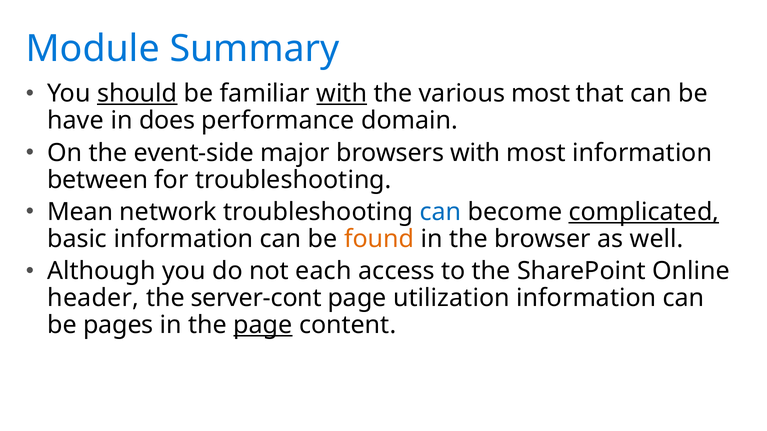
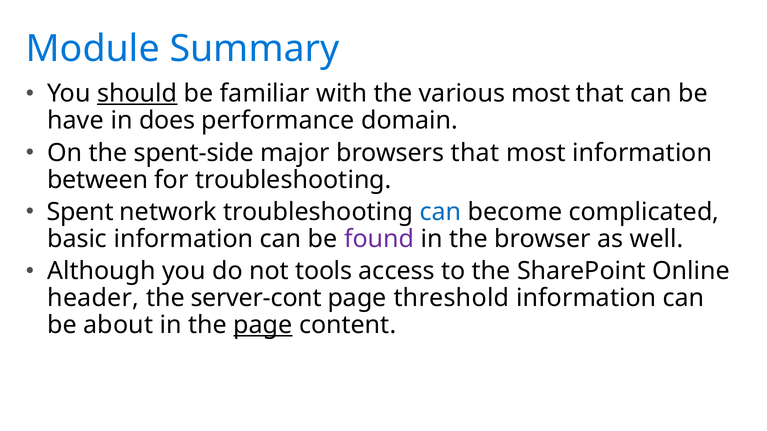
with underline: present -> none (342, 94)
event-side: event-side -> spent-side (194, 153)
browsers with: with -> that (475, 153)
Mean: Mean -> Spent (80, 212)
complicated underline: present -> none (644, 212)
found colour: orange -> purple (379, 239)
each: each -> tools (324, 271)
utilization: utilization -> threshold (451, 298)
pages: pages -> about (118, 325)
